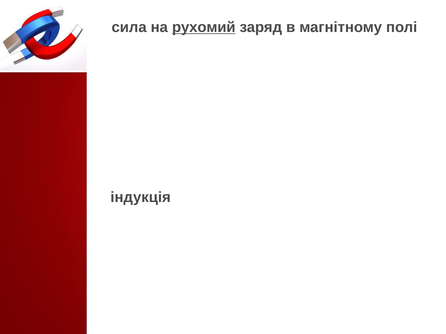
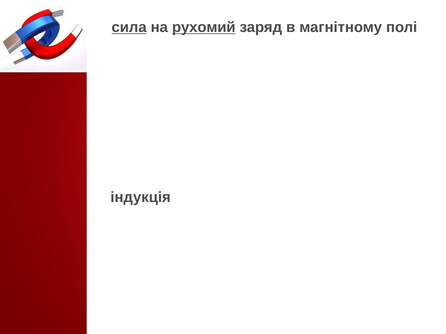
сила underline: none -> present (129, 27)
